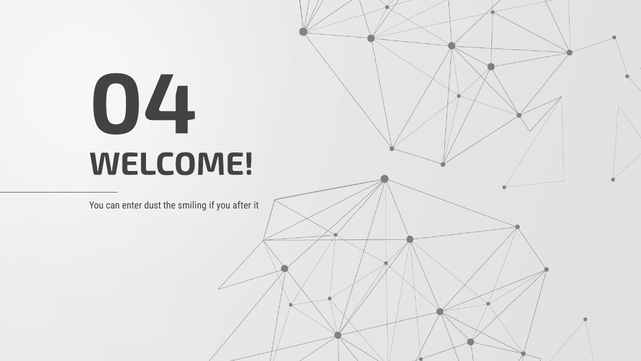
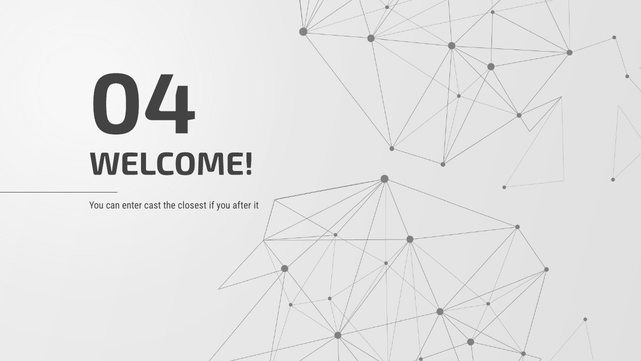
dust: dust -> cast (153, 205)
smiling: smiling -> closest (192, 205)
